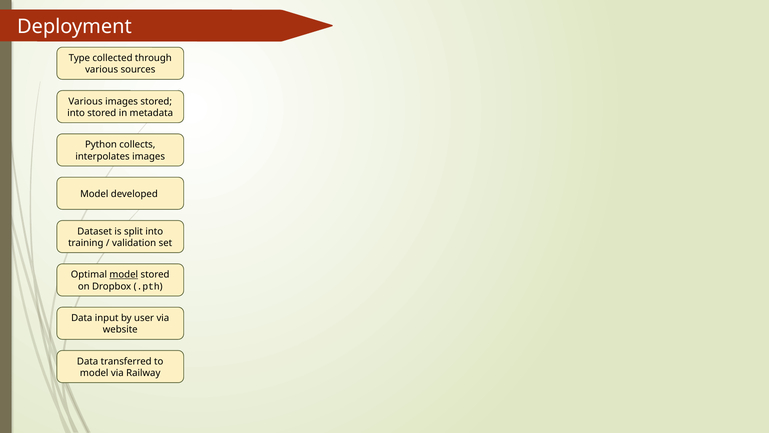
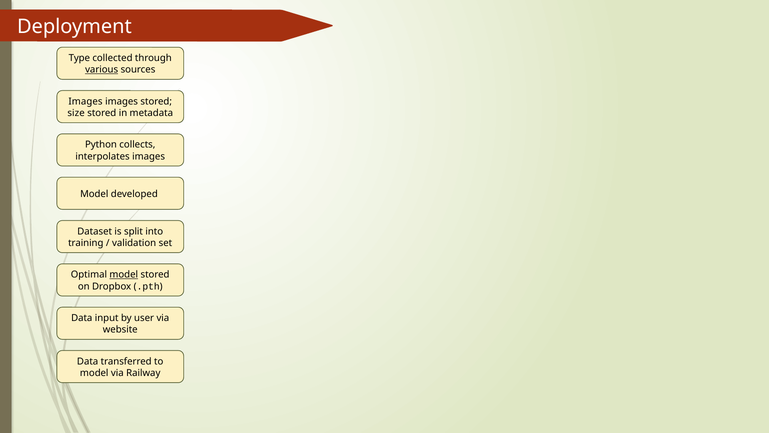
various underline: none -> present (102, 70)
Various: Various -> Images (86, 101)
into: into -> size (76, 113)
